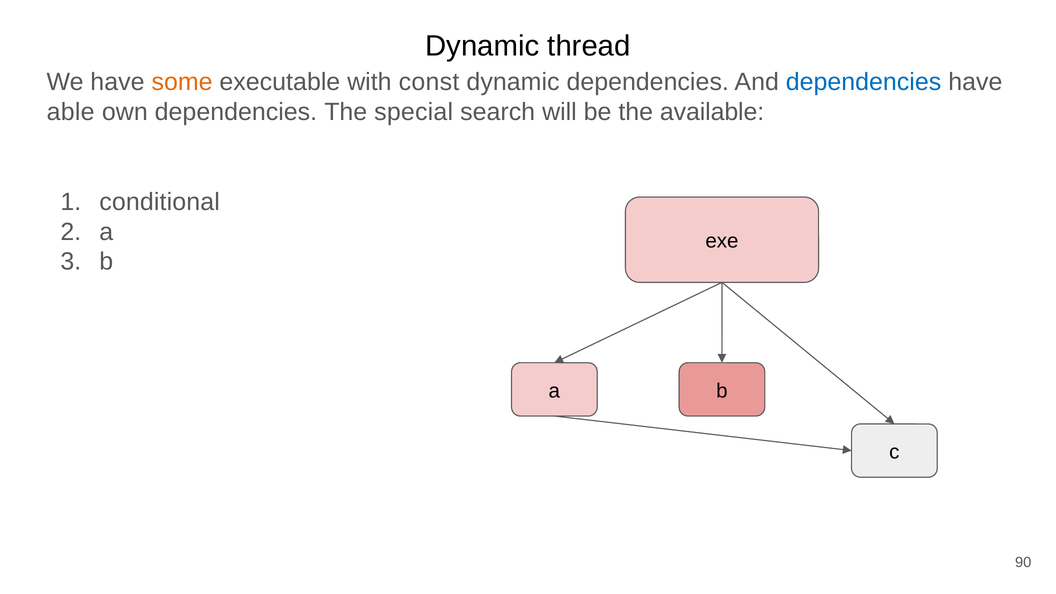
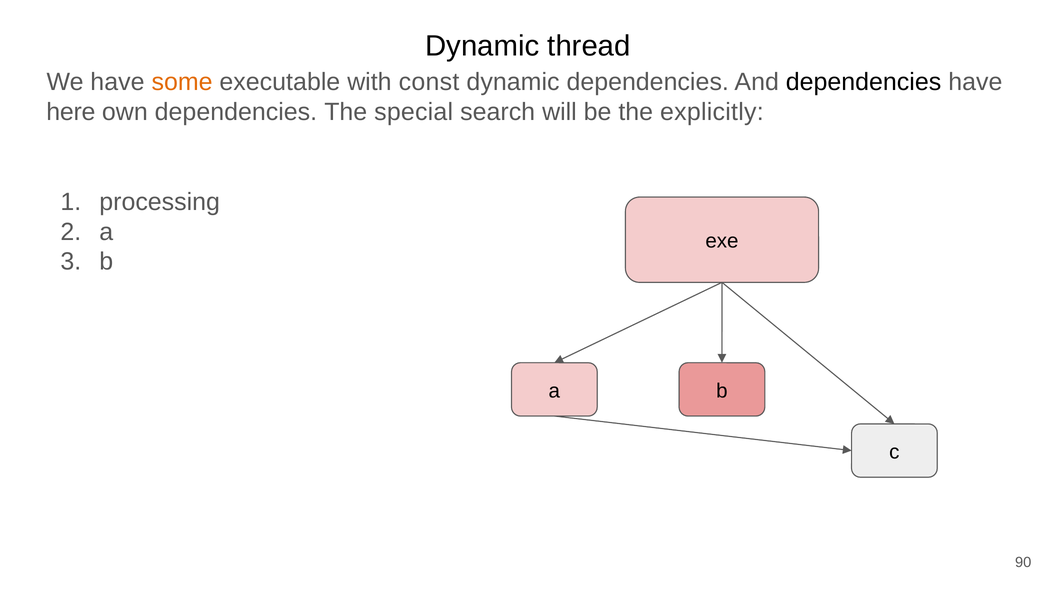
dependencies colour: blue -> black (864, 82)
able: able -> here (71, 112)
available: available -> explicitly (712, 112)
conditional: conditional -> processing (160, 202)
